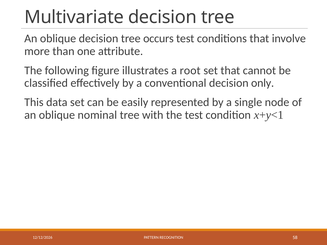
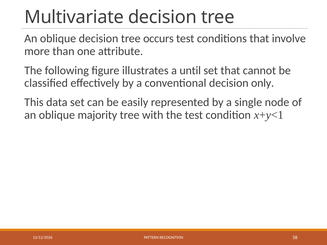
root: root -> until (190, 70)
nominal: nominal -> majority (97, 115)
